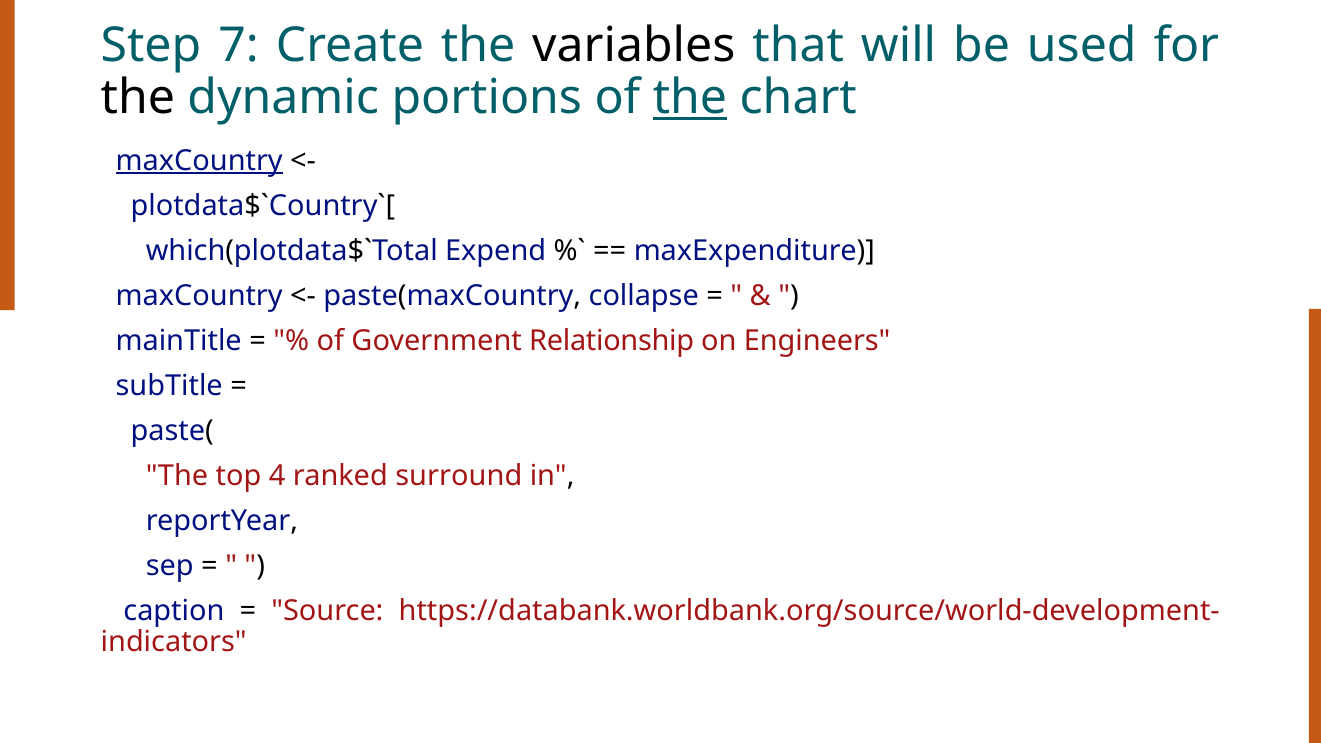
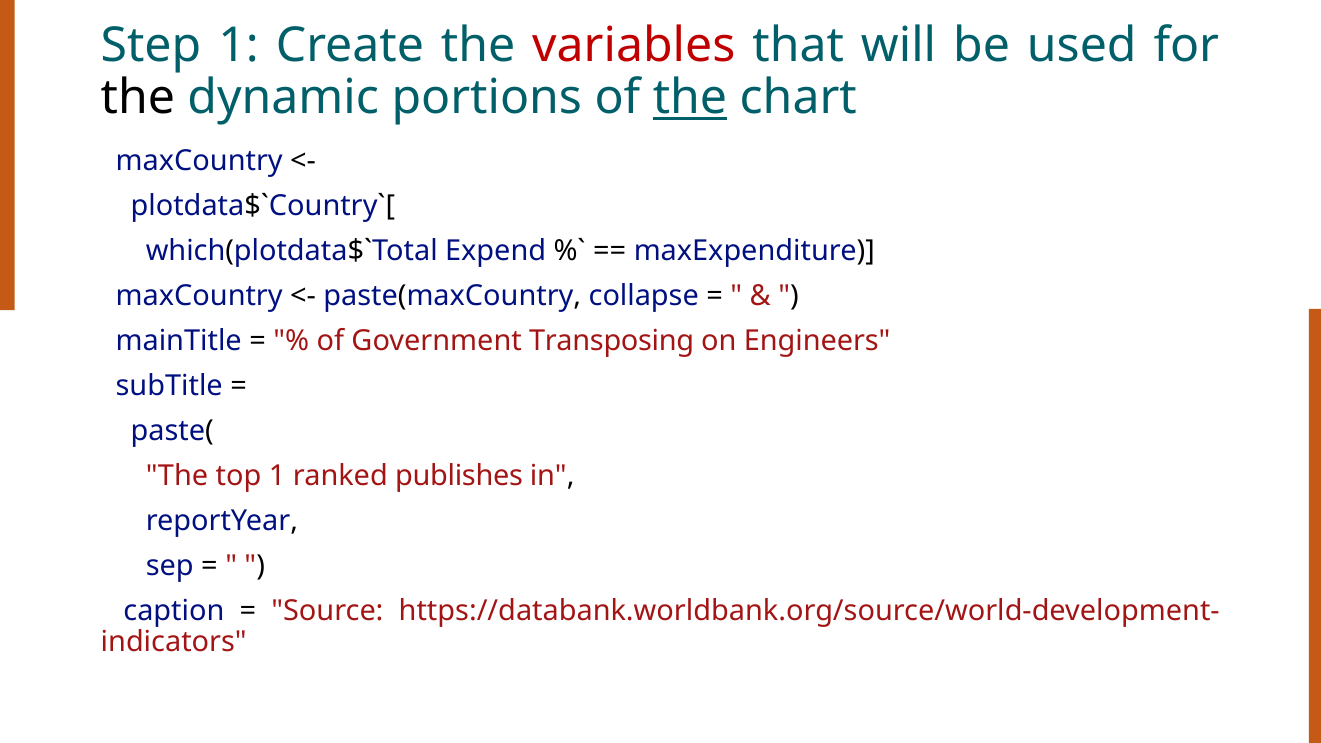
Step 7: 7 -> 1 (238, 45)
variables colour: black -> red (634, 45)
maxCountry underline: present -> none (199, 161)
Relationship: Relationship -> Transposing (612, 341)
top 4: 4 -> 1 (277, 476)
surround: surround -> publishes (459, 476)
